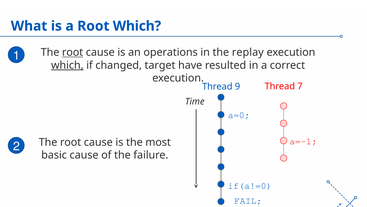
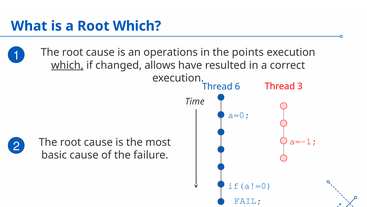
root underline: present -> none (73, 52)
replay: replay -> points (248, 52)
target: target -> allows (160, 65)
7: 7 -> 3 (300, 86)
9: 9 -> 6 (237, 86)
